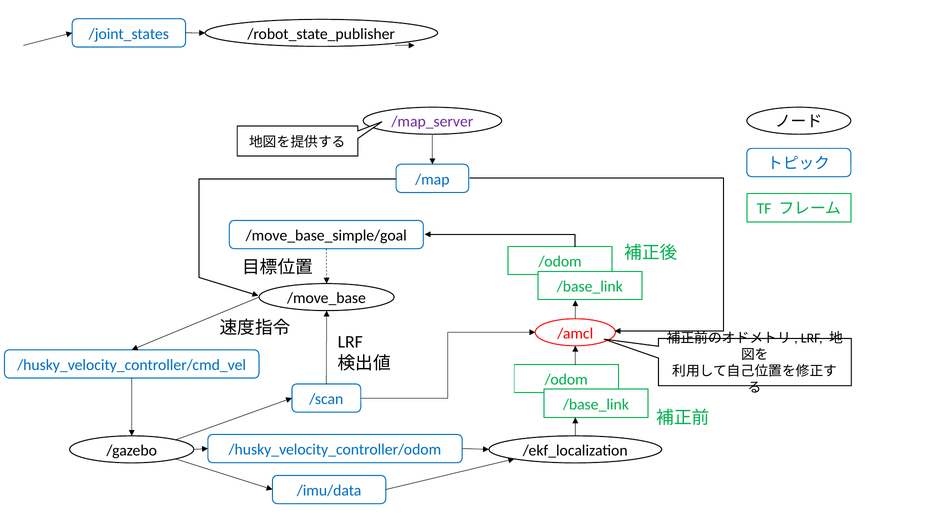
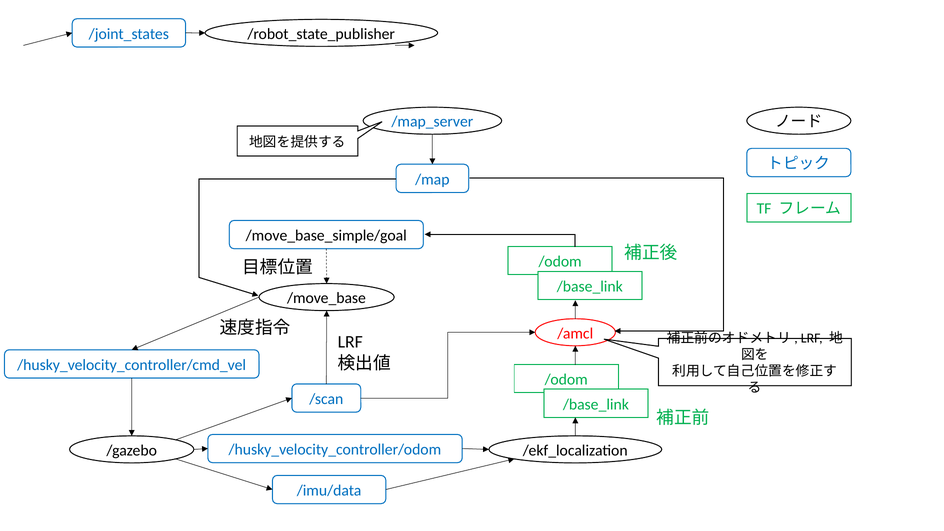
/map_server colour: purple -> blue (432, 122)
